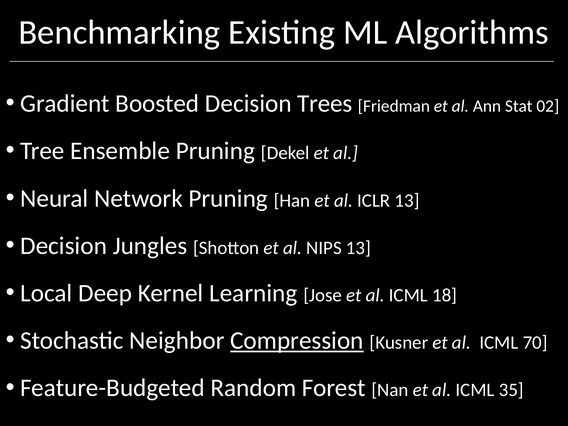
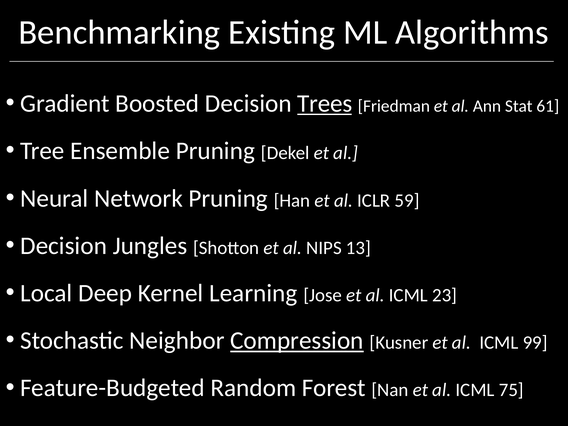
Trees underline: none -> present (325, 104)
02: 02 -> 61 (548, 106)
ICLR 13: 13 -> 59 (407, 200)
18: 18 -> 23 (445, 295)
70: 70 -> 99 (535, 343)
35: 35 -> 75 (511, 390)
